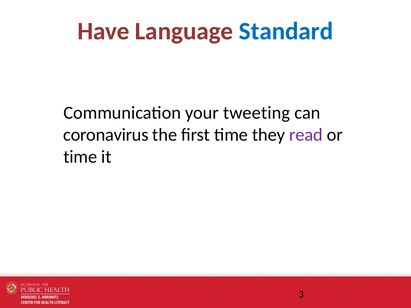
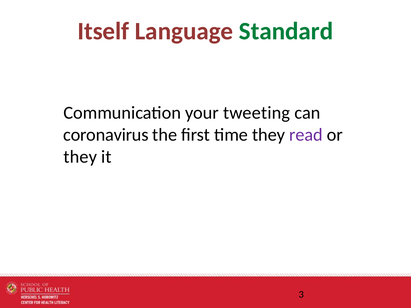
Have: Have -> Itself (103, 31)
Standard colour: blue -> green (286, 31)
time: time -> they (80, 157)
